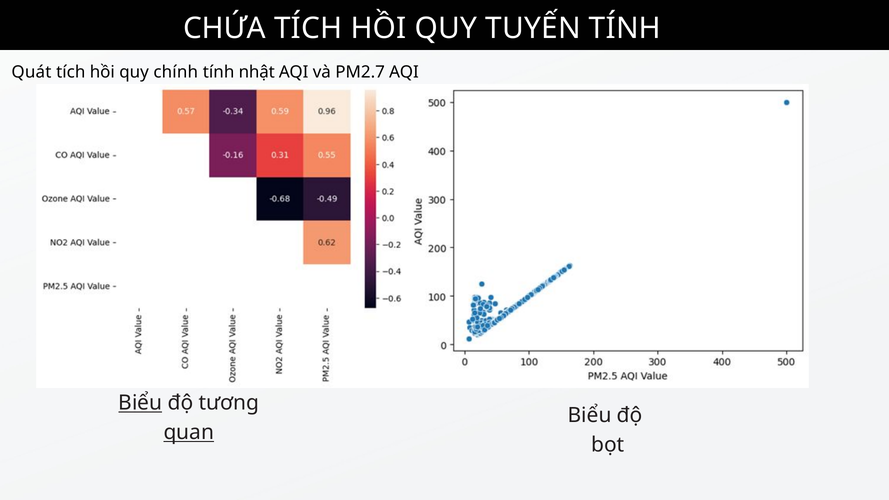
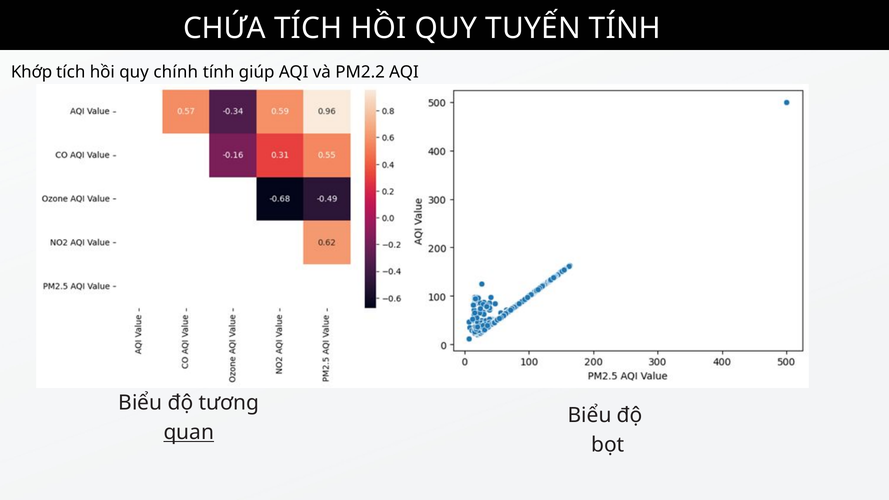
Quát: Quát -> Khớp (32, 72)
nhật: nhật -> giúp (257, 72)
PM2.7: PM2.7 -> PM2.2 (360, 72)
Biểu underline: present -> none (140, 403)
